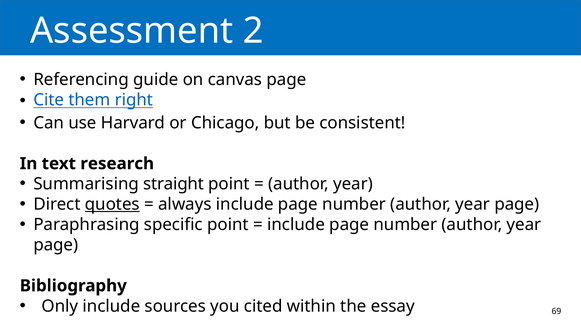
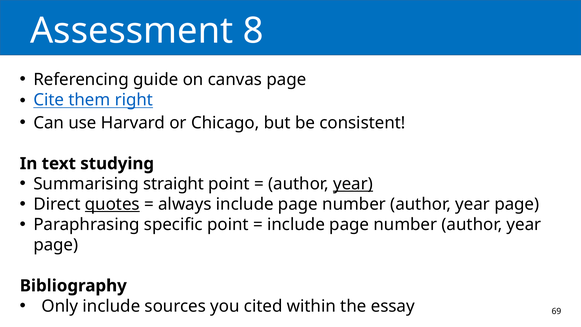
2: 2 -> 8 (253, 31)
research: research -> studying (117, 164)
year underline: none -> present (353, 184)
